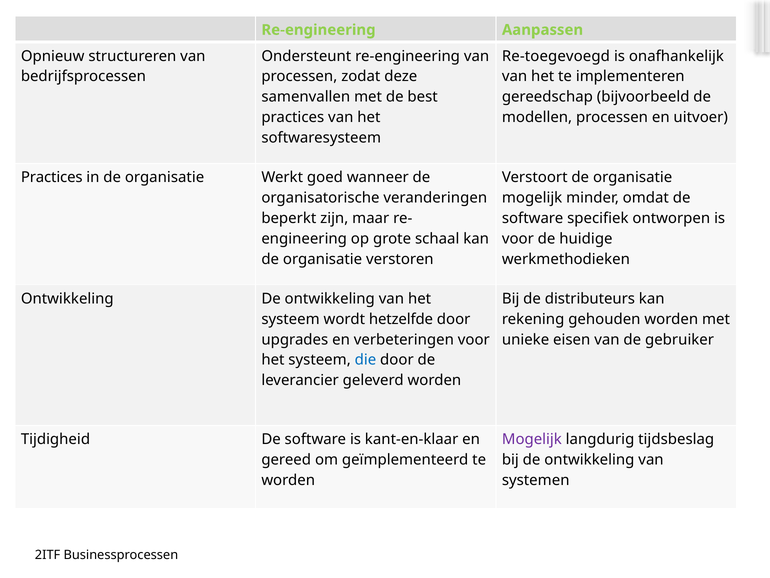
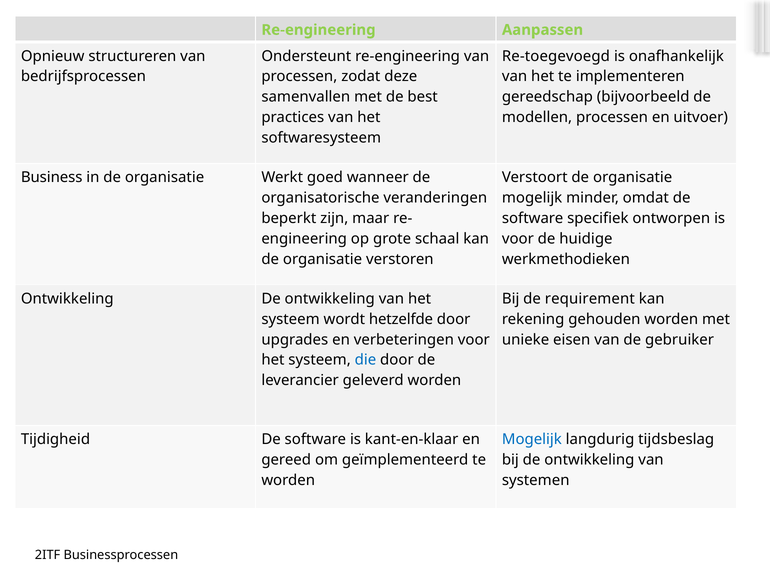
Practices: Practices -> Business (52, 177)
distributeurs: distributeurs -> requirement (590, 299)
Mogelijk colour: purple -> blue (532, 439)
